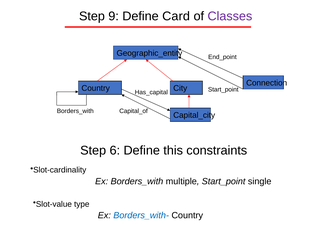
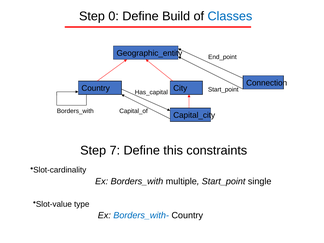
9: 9 -> 0 (114, 16)
Card: Card -> Build (176, 16)
Classes colour: purple -> blue (230, 16)
6: 6 -> 7 (115, 150)
